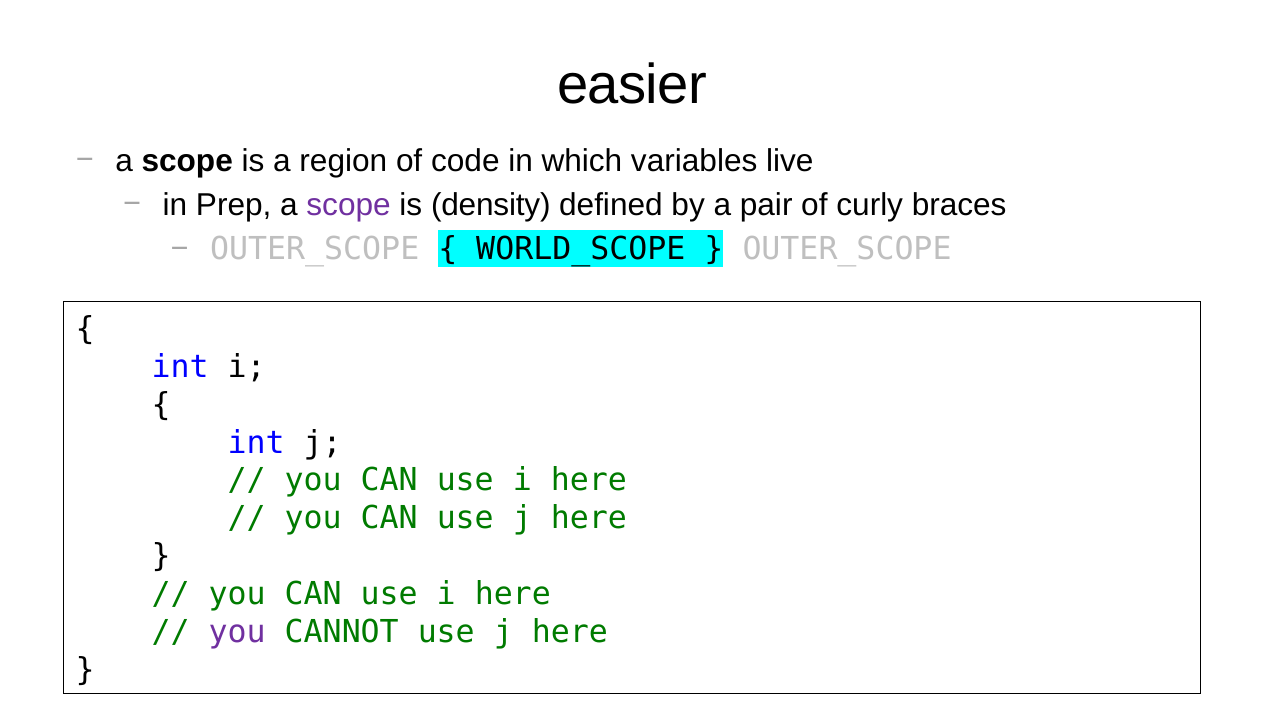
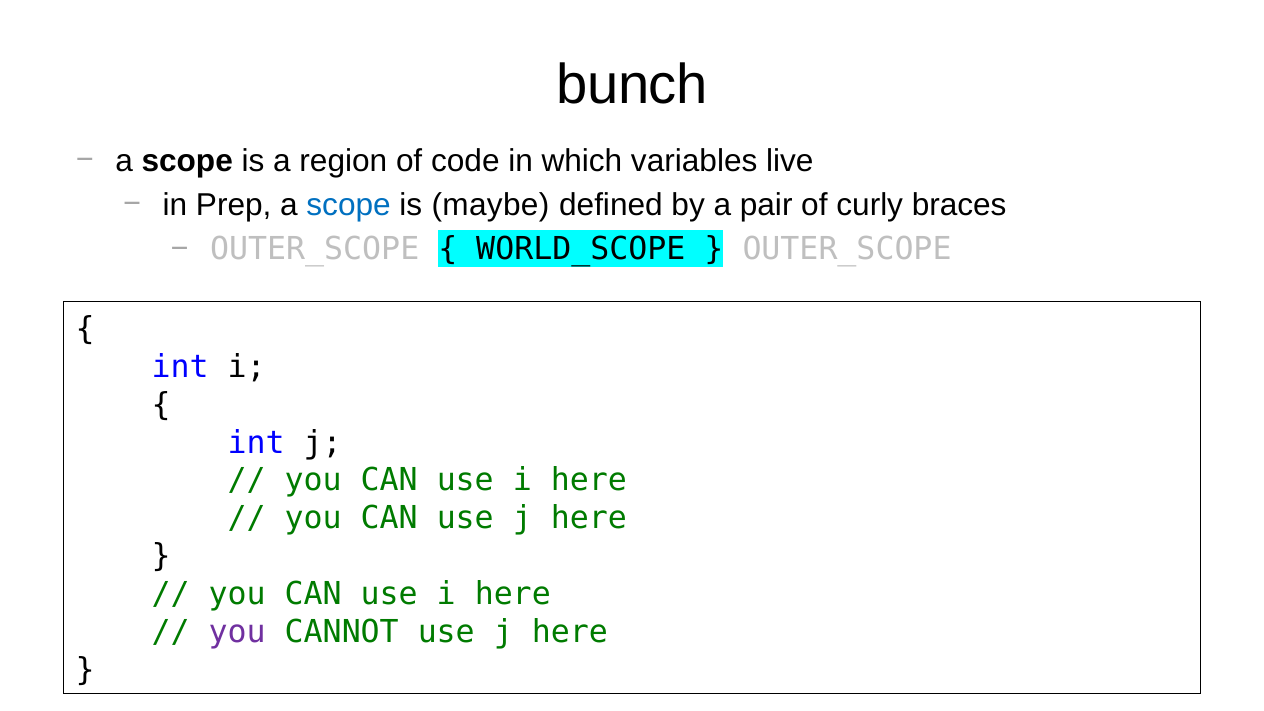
easier: easier -> bunch (632, 85)
scope colour: purple -> blue (349, 205)
density: density -> maybe (491, 205)
